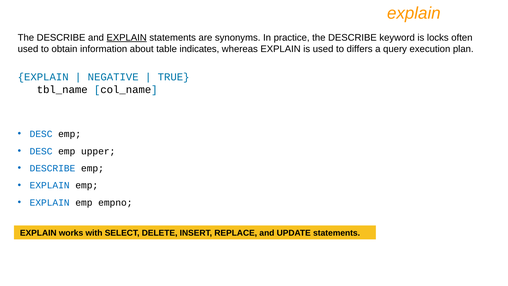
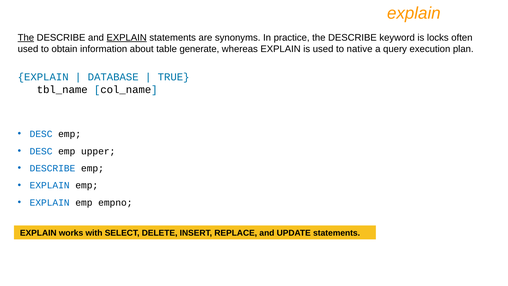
The underline: none -> present (26, 38)
indicates: indicates -> generate (199, 49)
differs: differs -> native (360, 49)
NEGATIVE: NEGATIVE -> DATABASE (113, 77)
